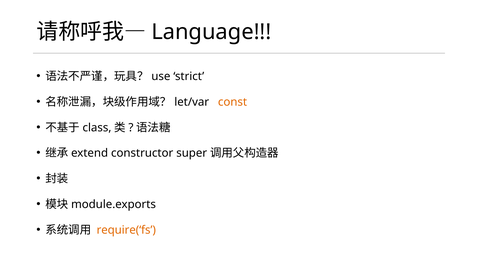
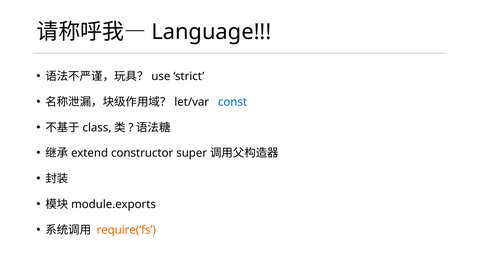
const colour: orange -> blue (233, 102)
